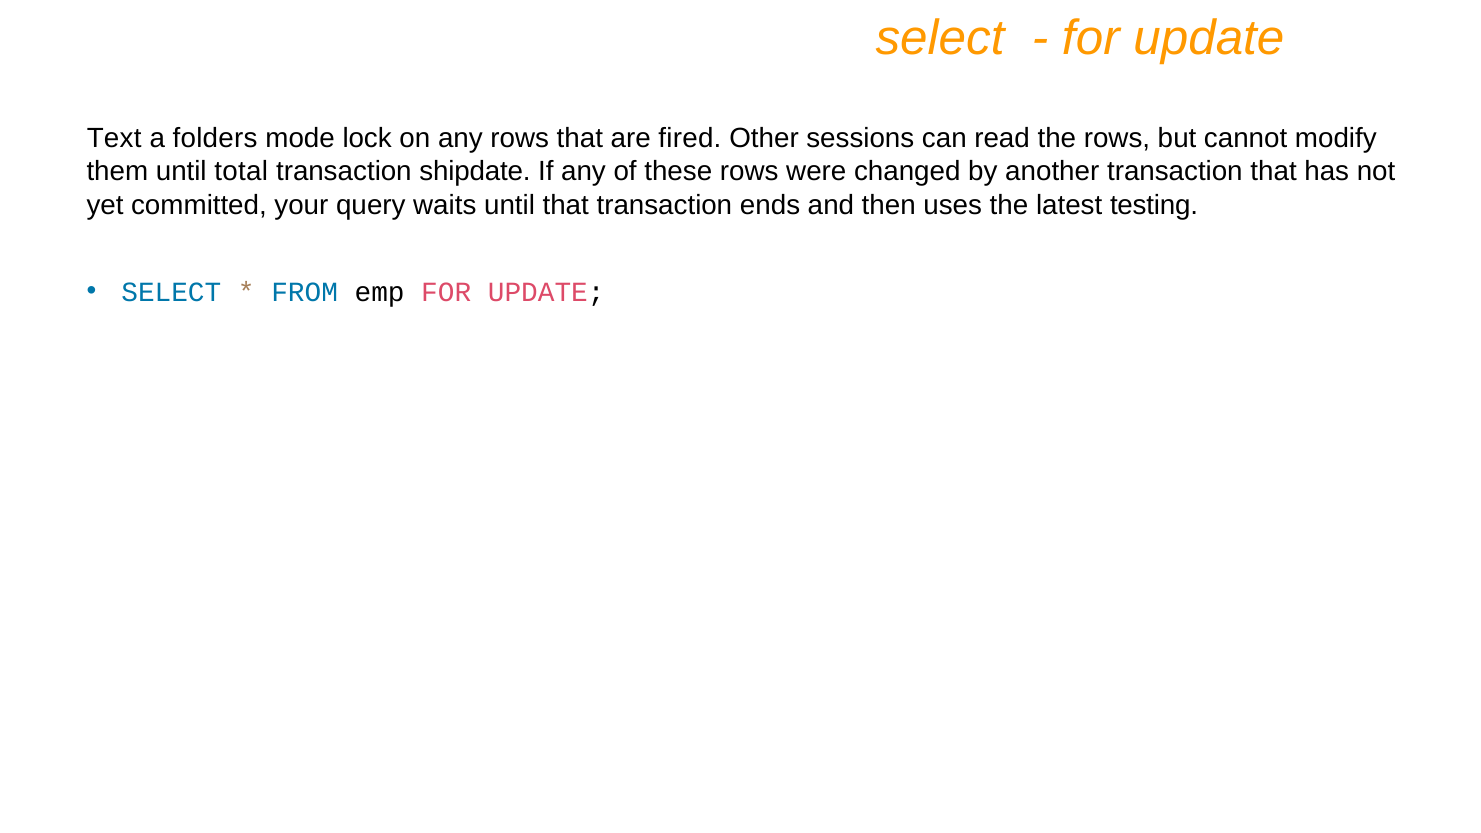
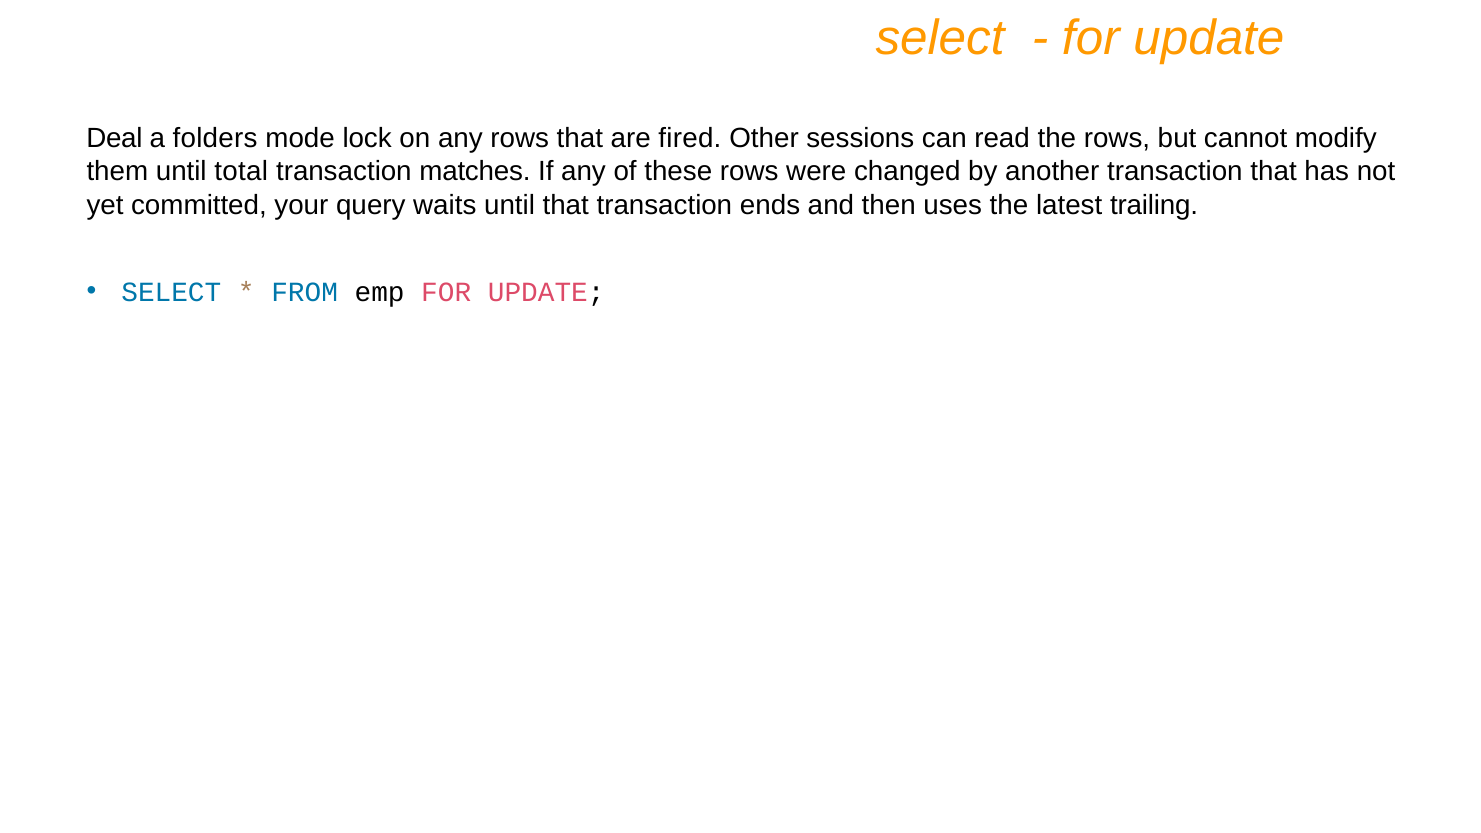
Text: Text -> Deal (114, 138)
shipdate: shipdate -> matches (475, 172)
testing: testing -> trailing (1154, 205)
